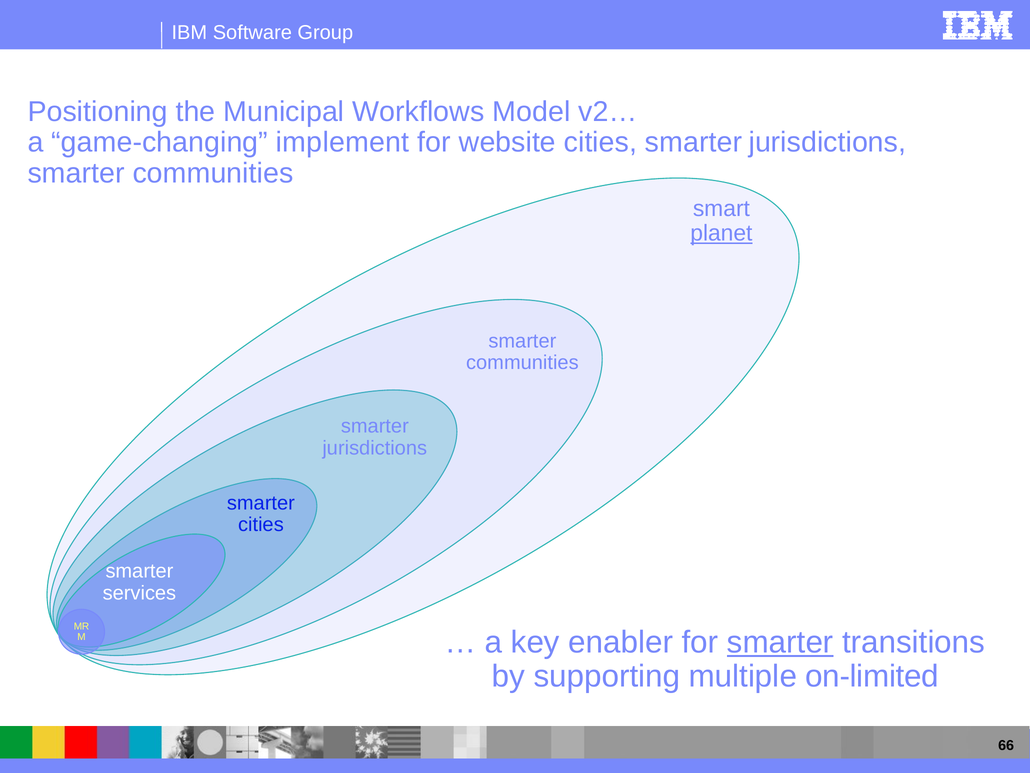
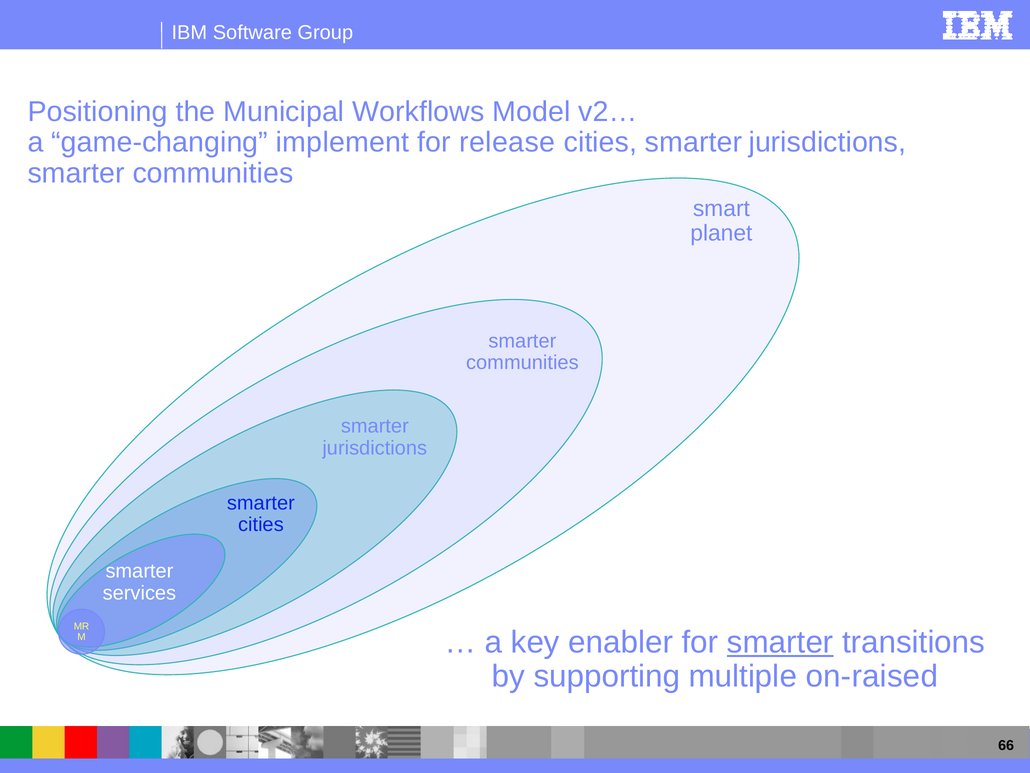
website: website -> release (507, 142)
planet underline: present -> none (721, 233)
on-limited: on-limited -> on-raised (872, 676)
